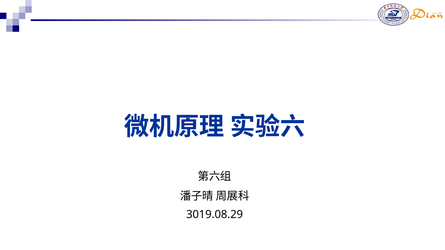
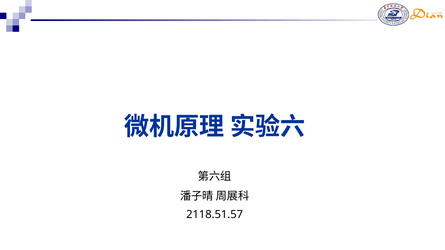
3019.08.29: 3019.08.29 -> 2118.51.57 (215, 215)
